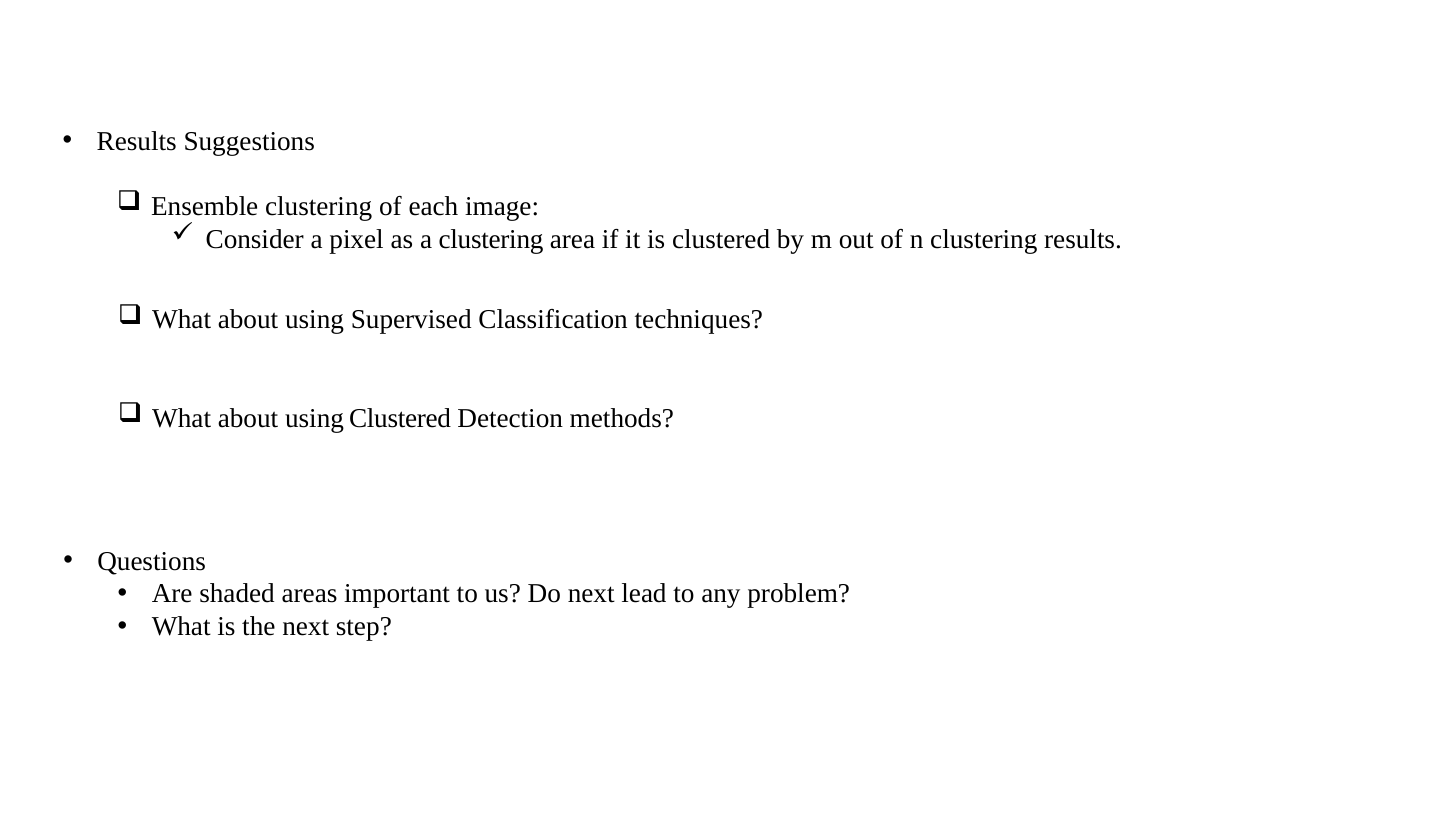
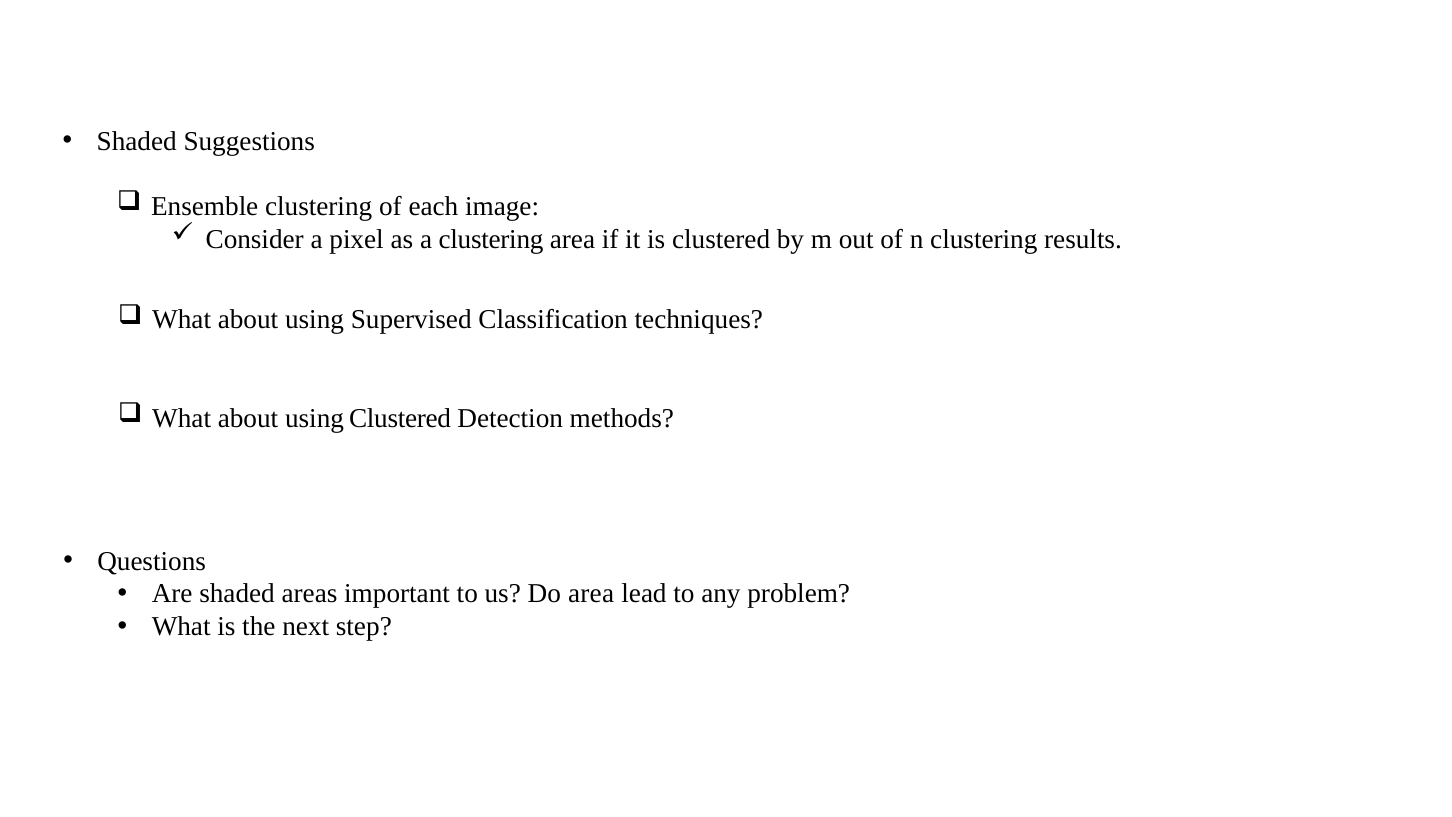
Results: Results -> Shaded (137, 141)
Do next: next -> area (591, 594)
